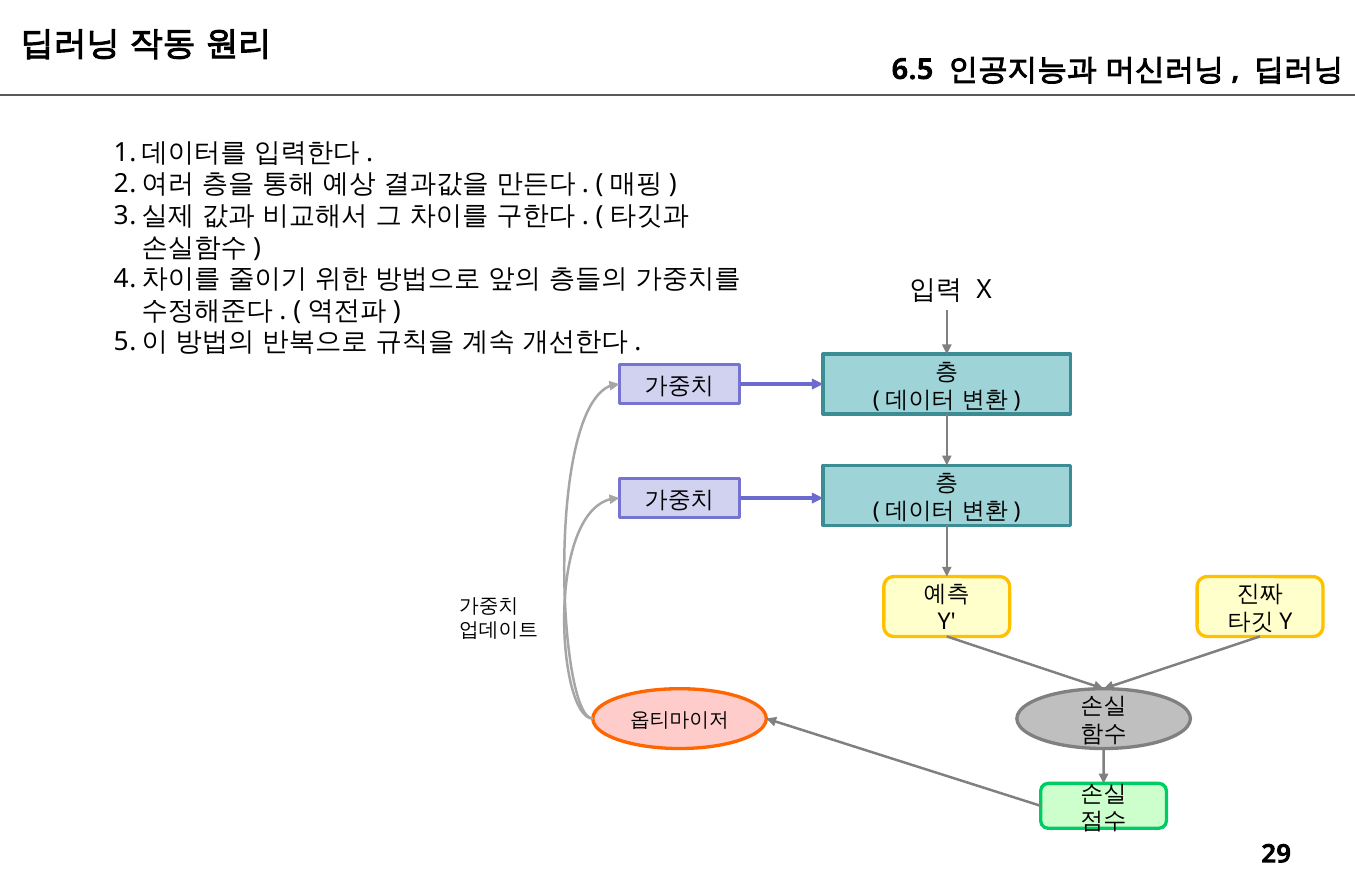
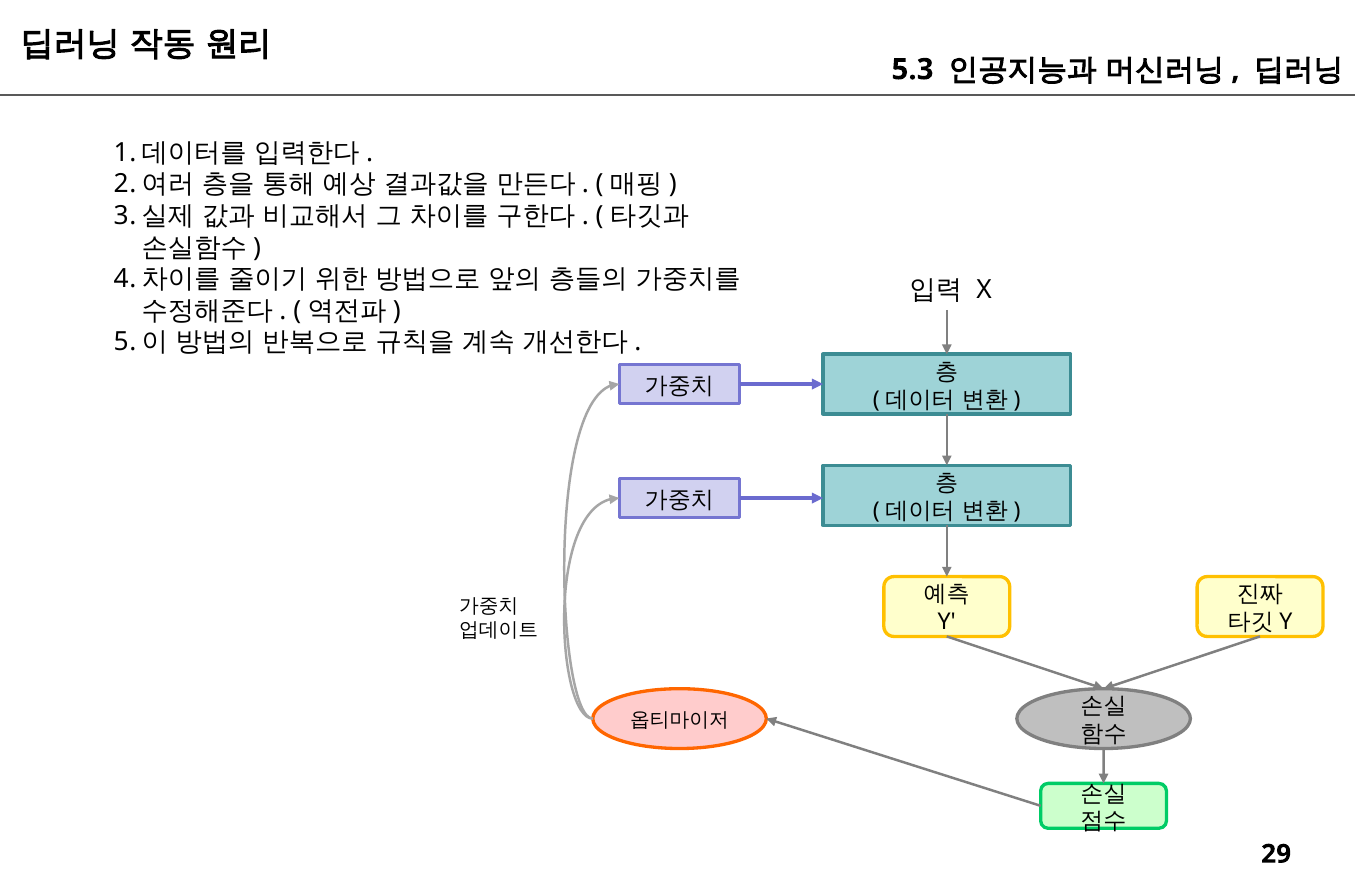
6.5: 6.5 -> 5.3 (913, 69)
